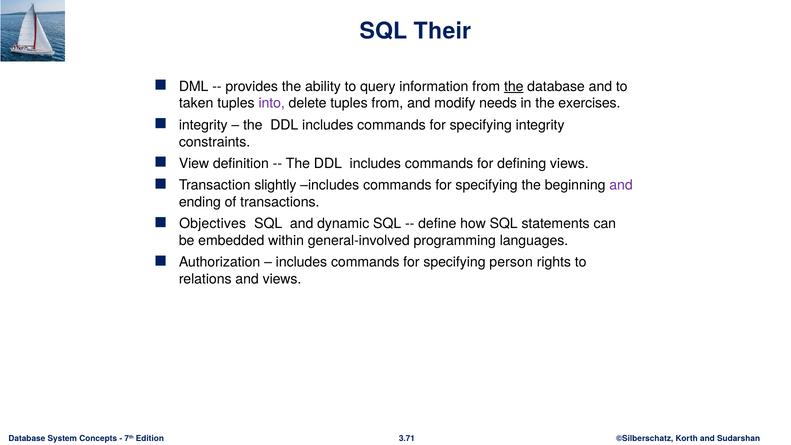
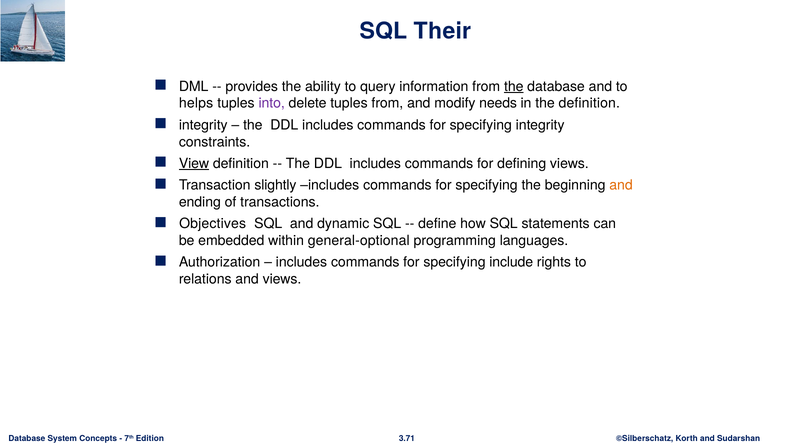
taken: taken -> helps (196, 103)
the exercises: exercises -> definition (589, 103)
View underline: none -> present (194, 164)
and colour: purple -> orange (621, 185)
general-involved: general-involved -> general-optional (359, 241)
person: person -> include (511, 262)
